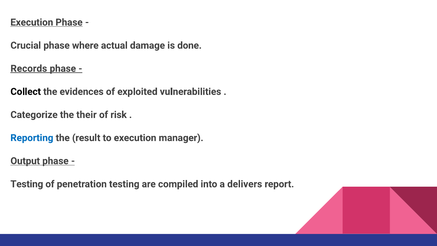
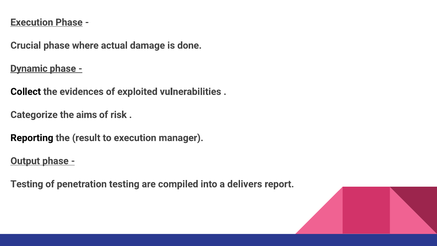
Records: Records -> Dynamic (29, 69)
their: their -> aims (87, 115)
Reporting colour: blue -> black (32, 138)
